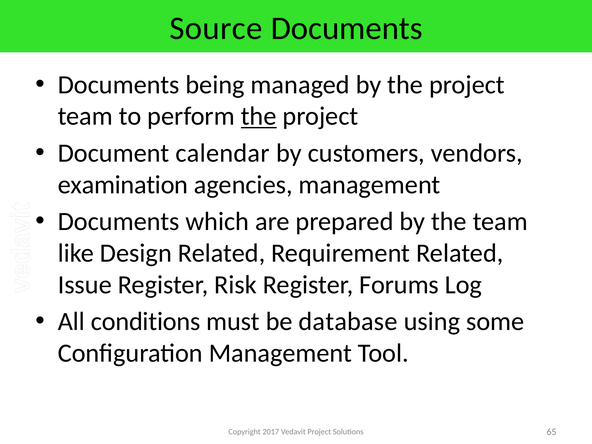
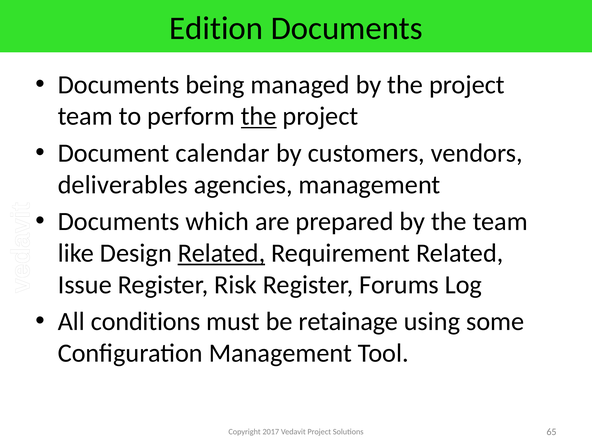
Source: Source -> Edition (216, 28)
examination: examination -> deliverables (123, 185)
Related underline: none -> present (221, 253)
database: database -> retainage (348, 322)
